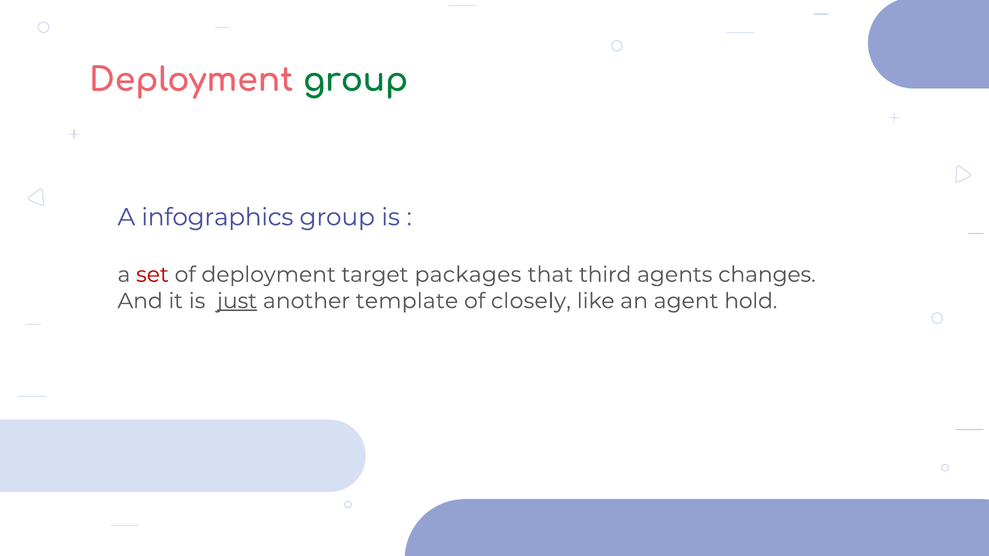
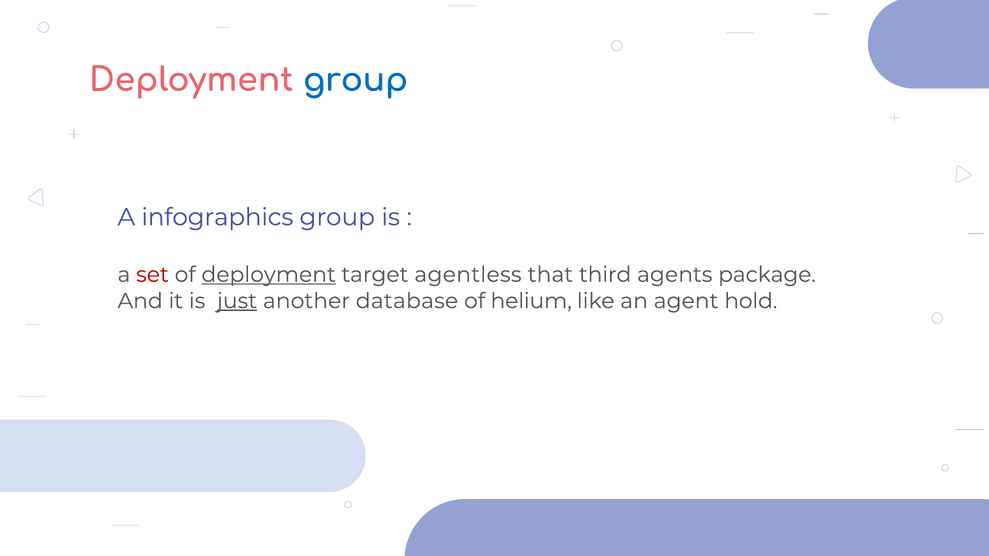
group colour: green -> blue (356, 80)
deployment underline: none -> present (269, 275)
packages: packages -> agentless (468, 275)
changes: changes -> package (767, 275)
template: template -> database (407, 301)
closely: closely -> helium (531, 301)
